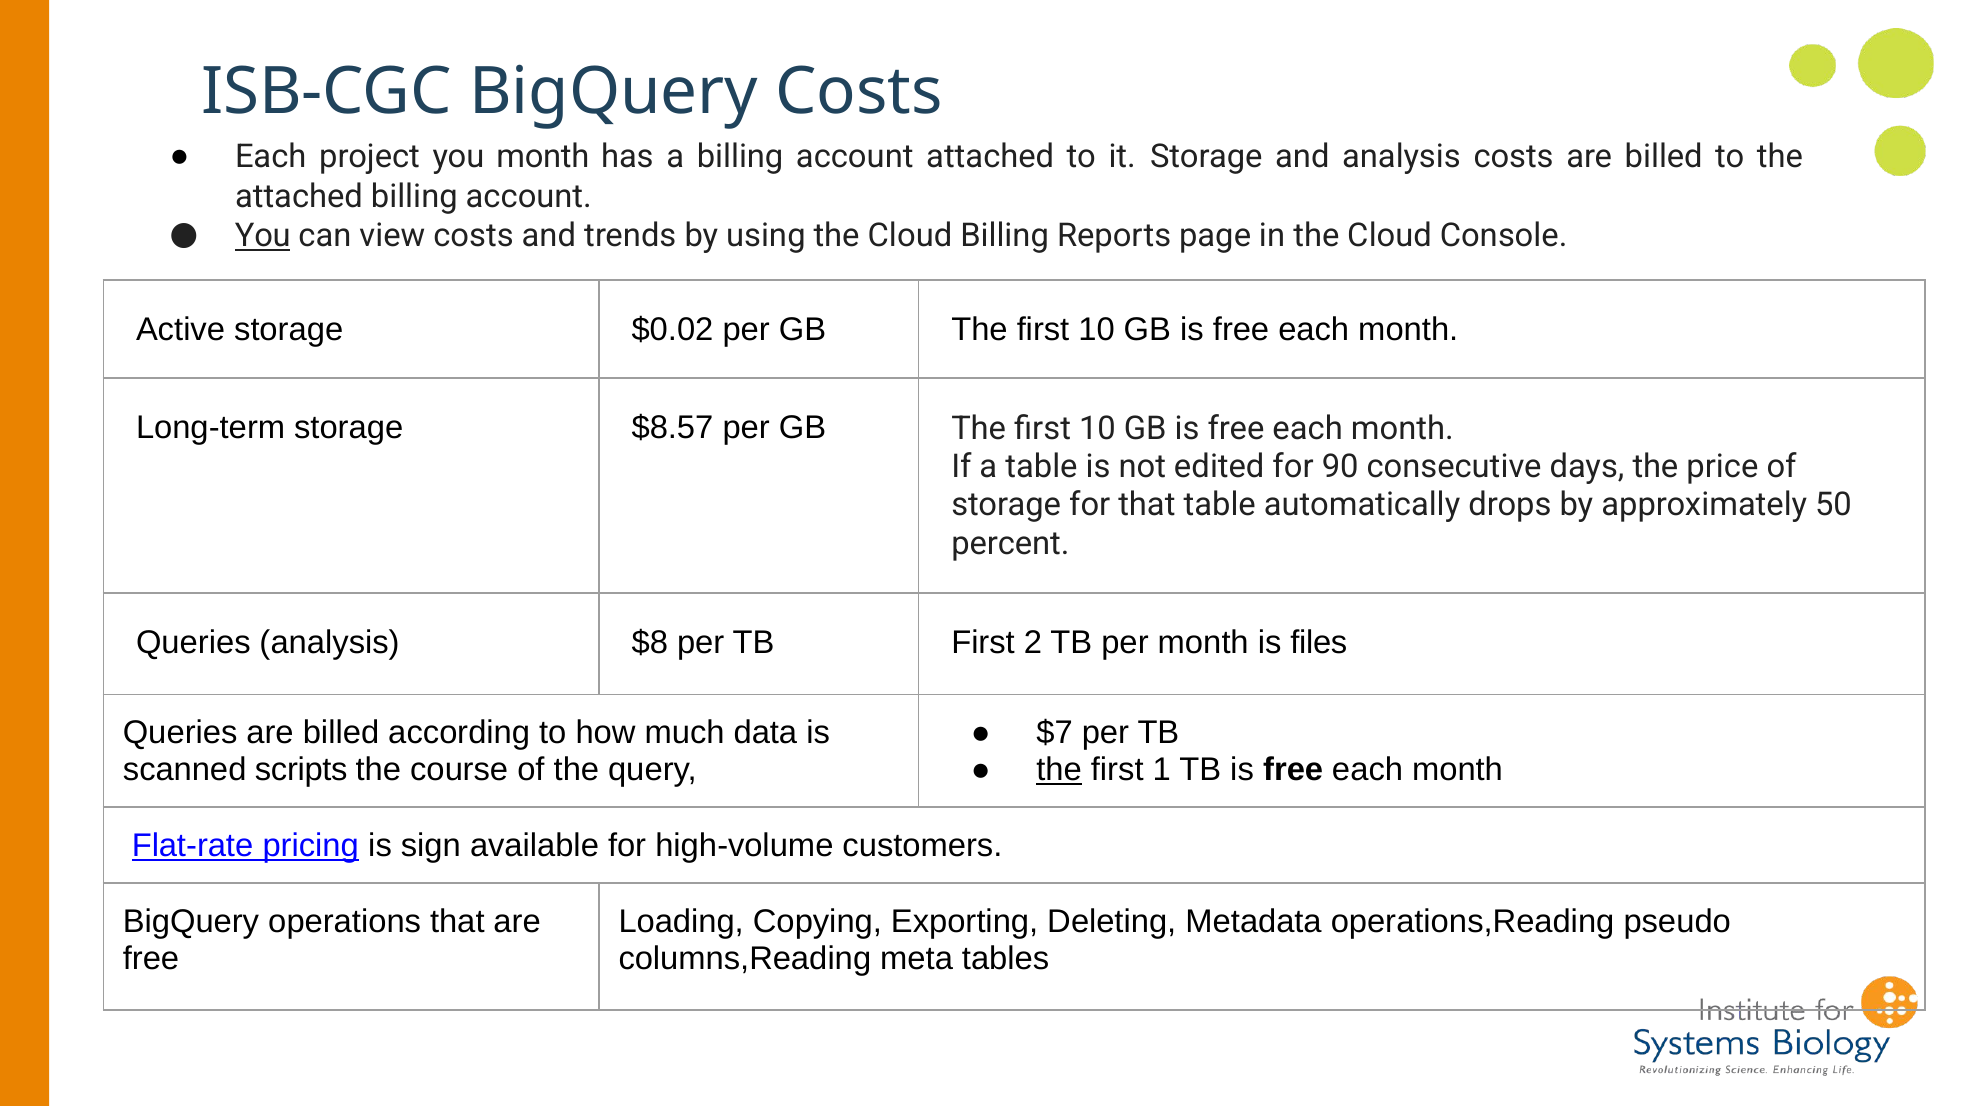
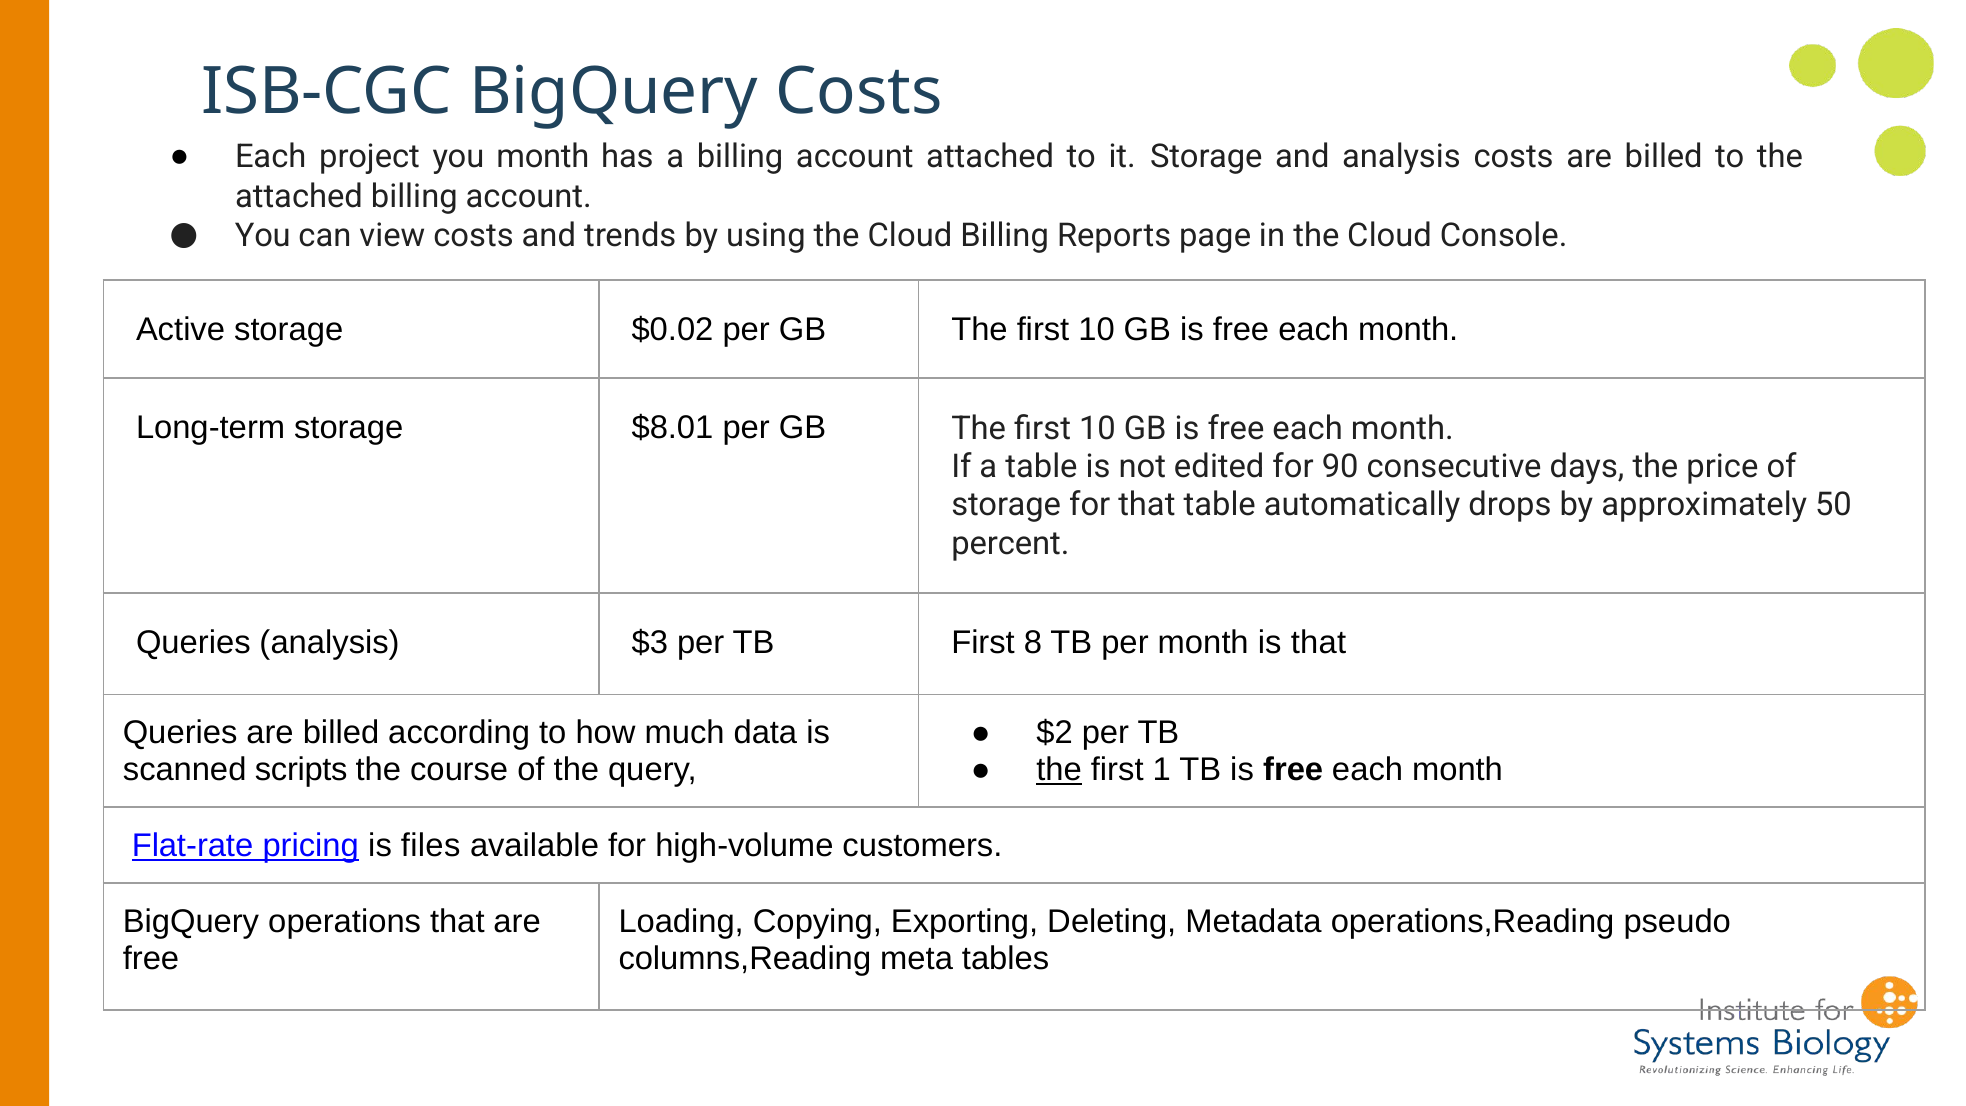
You underline: present -> none (263, 236)
$8.57: $8.57 -> $8.01 (673, 428)
$8: $8 -> $3 (650, 643)
2: 2 -> 8 (1033, 643)
is files: files -> that (1319, 643)
$7: $7 -> $2 (1055, 733)
sign: sign -> files (431, 846)
